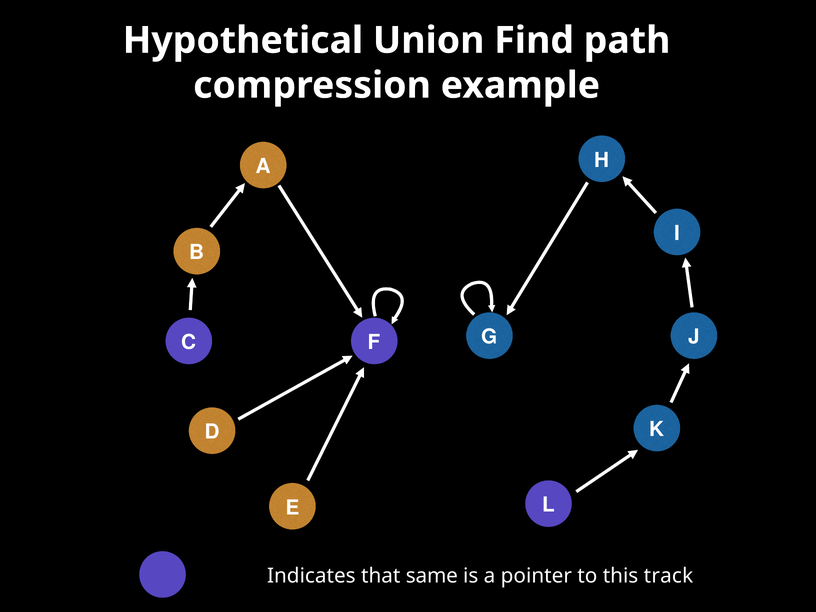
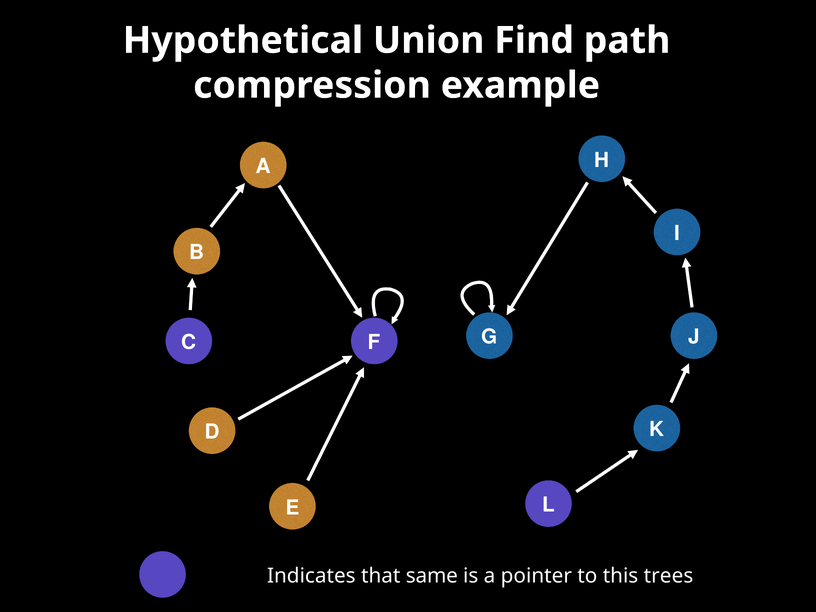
track: track -> trees (669, 576)
